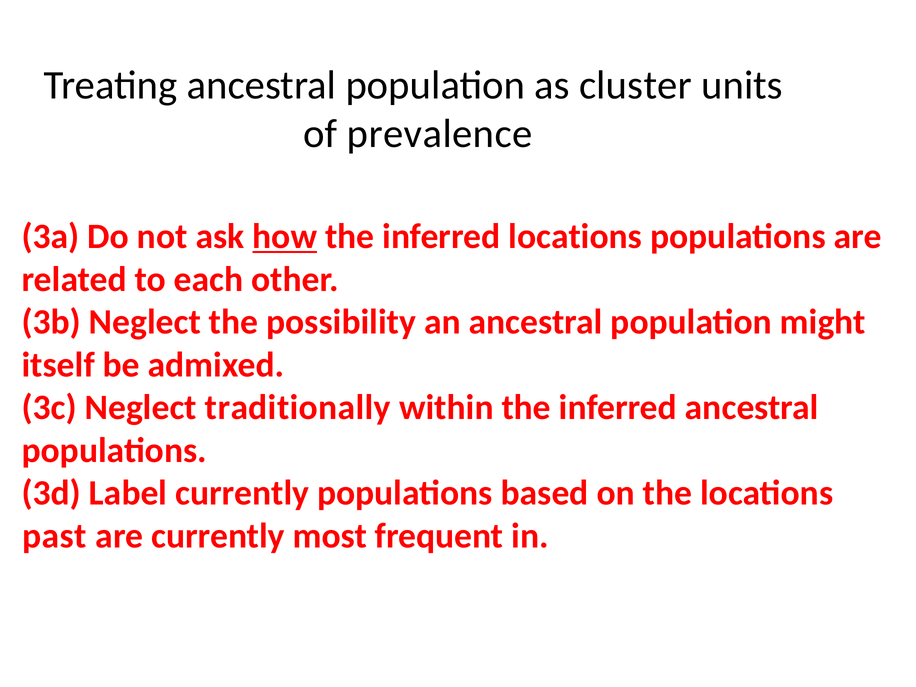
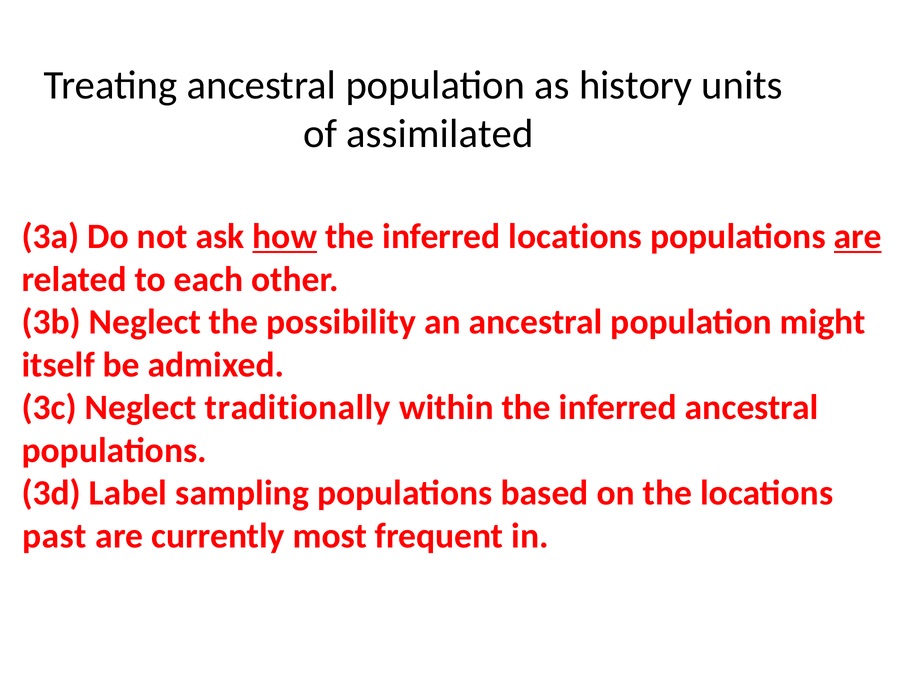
cluster: cluster -> history (636, 85)
prevalence: prevalence -> assimilated (440, 134)
are underline: none -> present (858, 237)
Label currently: currently -> sampling (242, 493)
